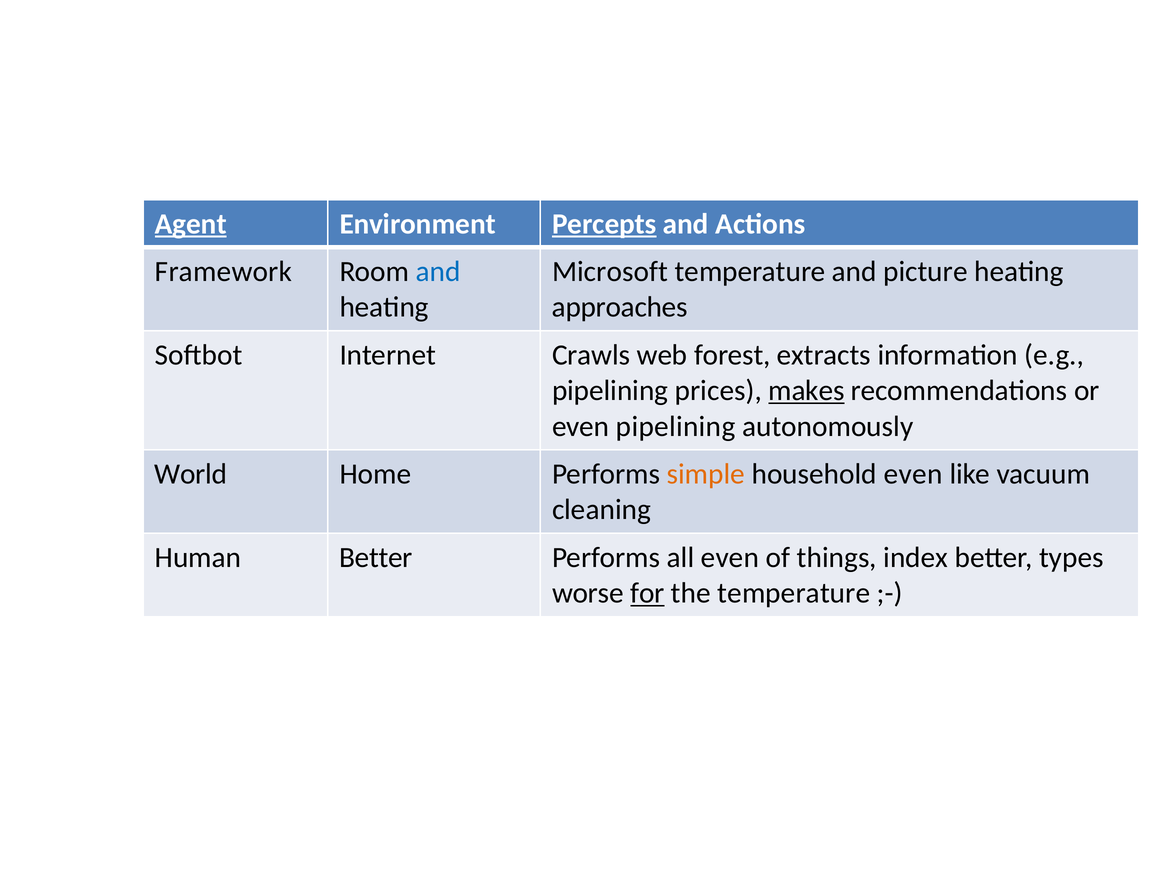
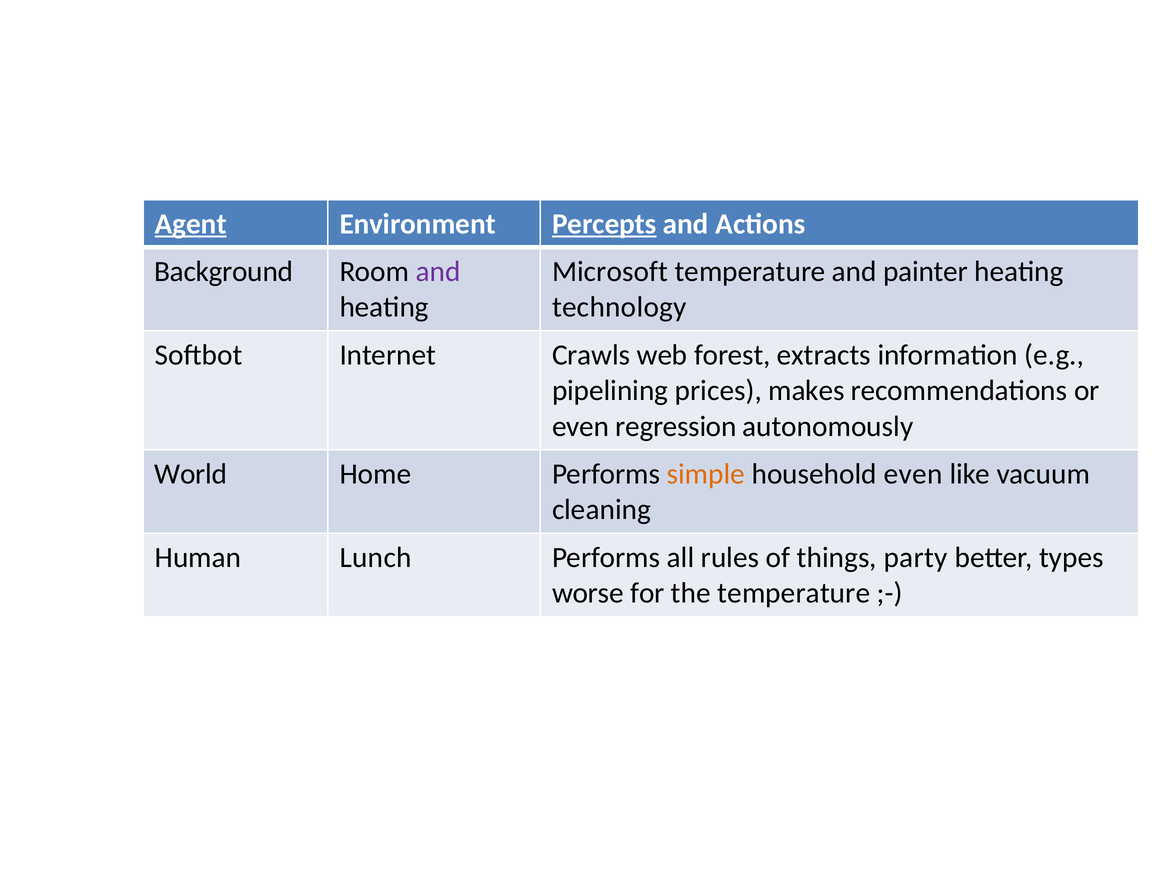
Framework: Framework -> Background (224, 271)
and colour: blue -> purple (438, 271)
picture: picture -> painter (926, 271)
approaches: approaches -> technology (619, 307)
makes underline: present -> none (806, 391)
even pipelining: pipelining -> regression (676, 426)
Human Better: Better -> Lunch (376, 557)
all even: even -> rules (730, 557)
index: index -> party (916, 557)
for underline: present -> none (647, 593)
